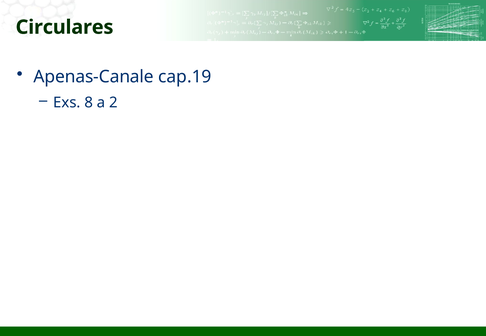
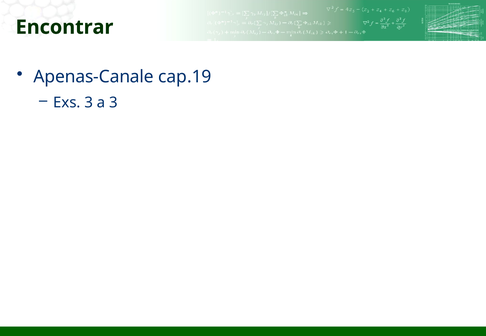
Circulares: Circulares -> Encontrar (64, 27)
Exs 8: 8 -> 3 (89, 103)
a 2: 2 -> 3 (113, 103)
